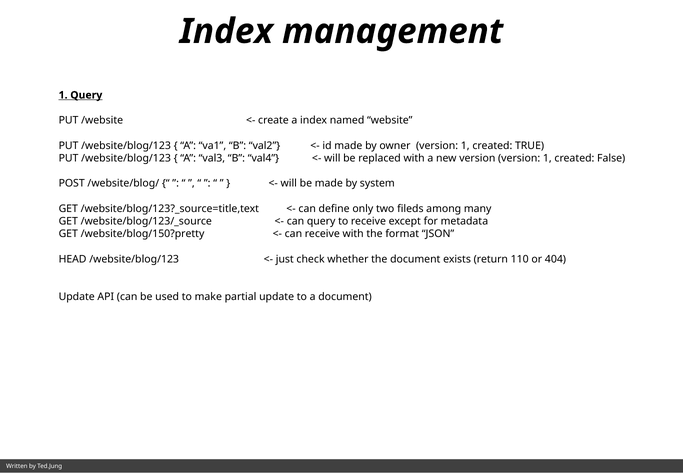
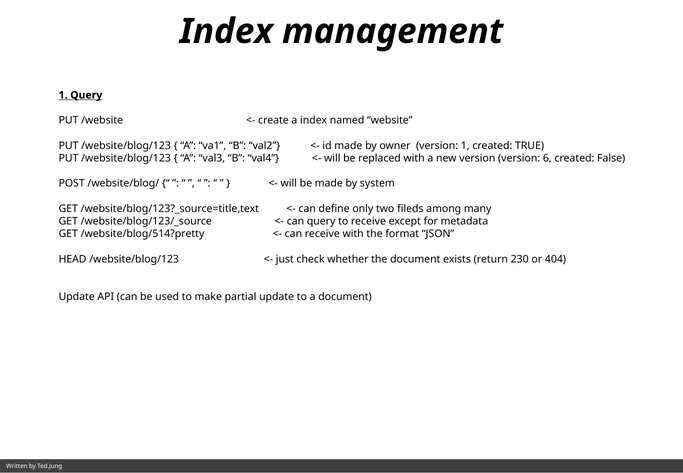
version version 1: 1 -> 6 (547, 158)
/website/blog/150?pretty: /website/blog/150?pretty -> /website/blog/514?pretty (143, 234)
110: 110 -> 230 (520, 259)
